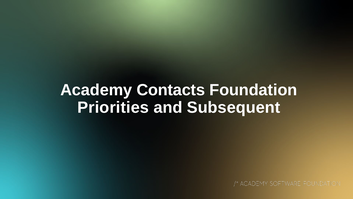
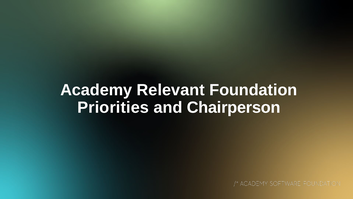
Contacts: Contacts -> Relevant (171, 90)
Subsequent: Subsequent -> Chairperson (234, 107)
